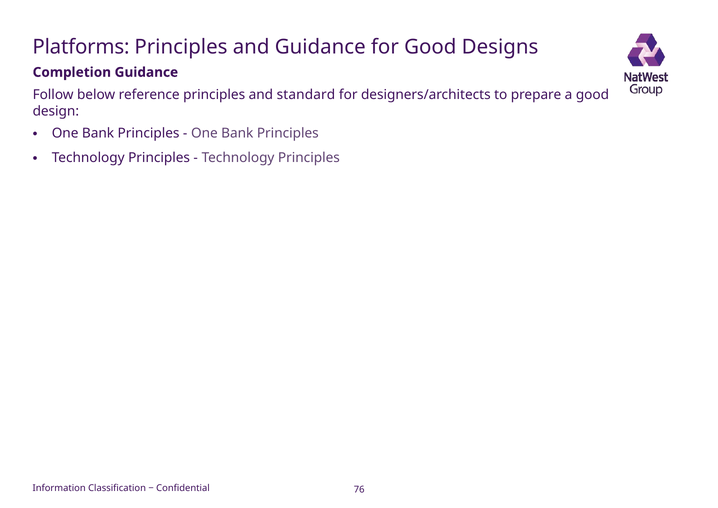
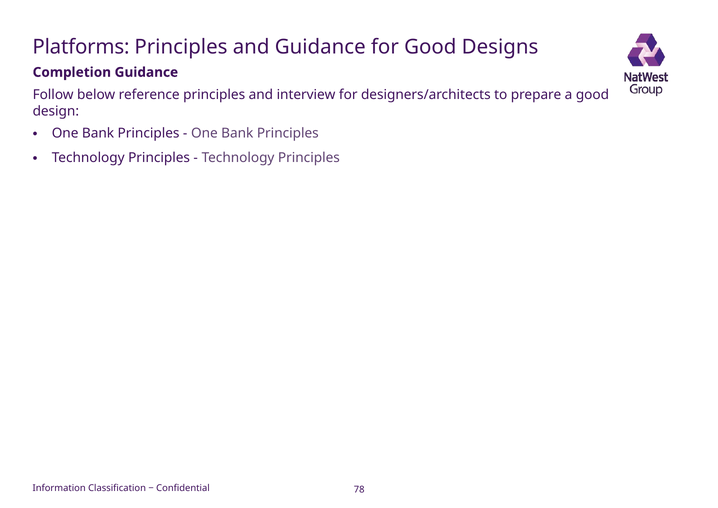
standard: standard -> interview (306, 95)
76: 76 -> 78 (359, 489)
